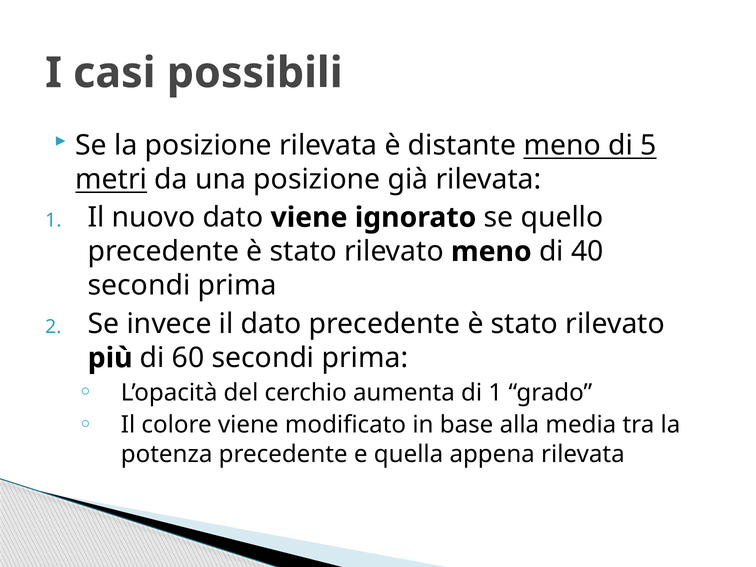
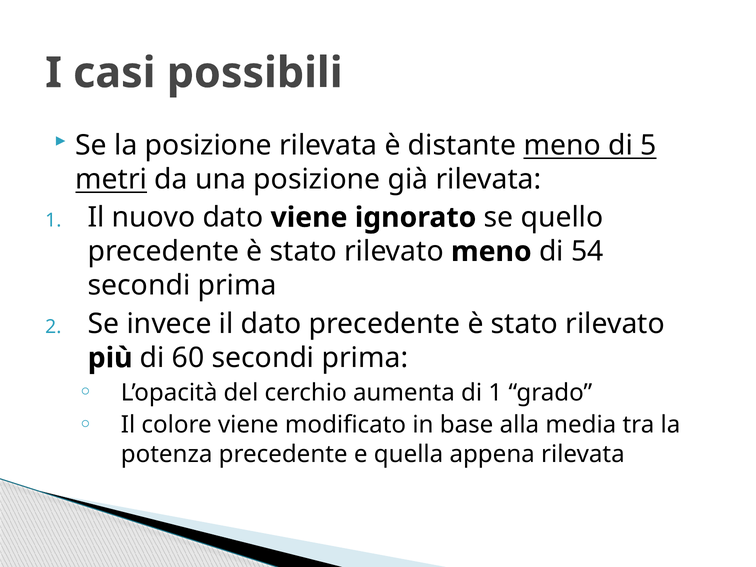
40: 40 -> 54 (587, 252)
